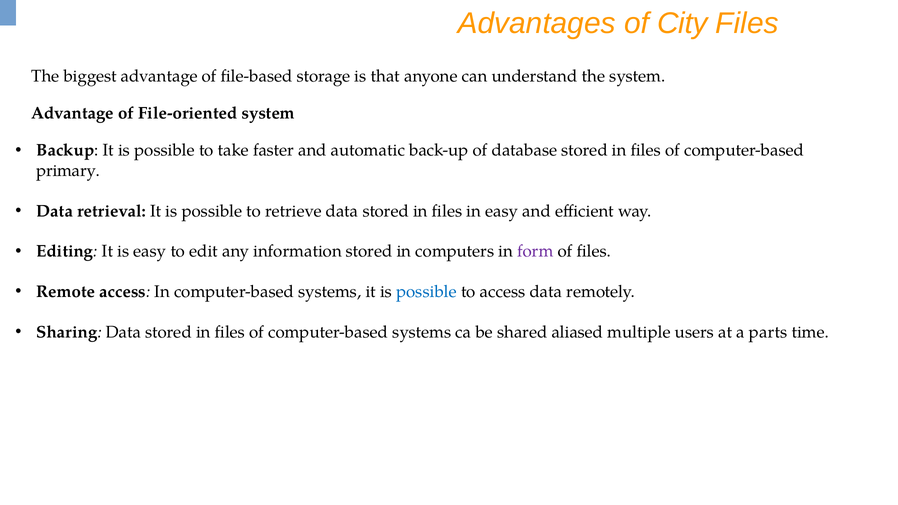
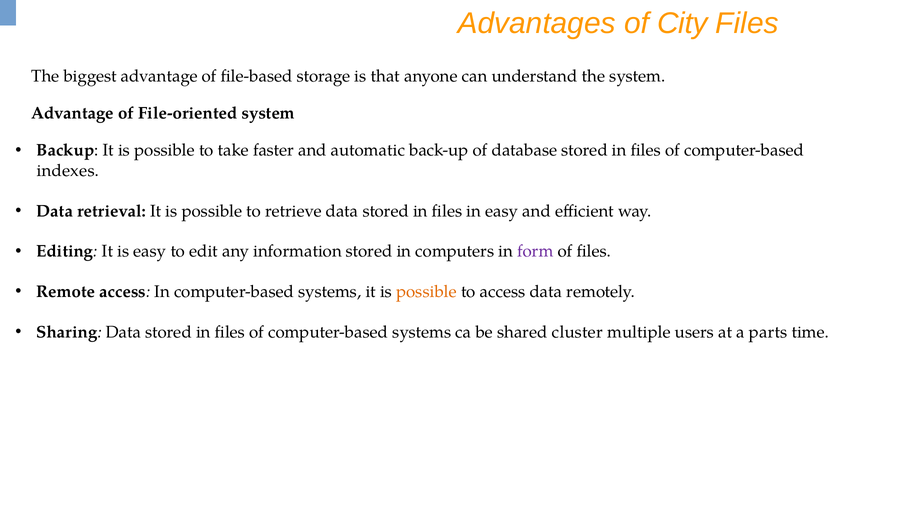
primary: primary -> indexes (68, 171)
possible colour: blue -> orange (427, 292)
aliased: aliased -> cluster (577, 332)
